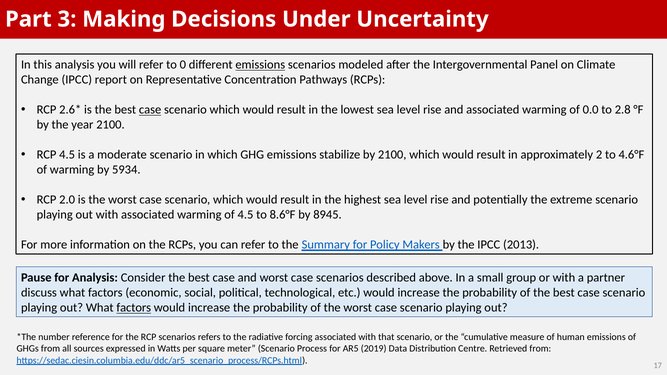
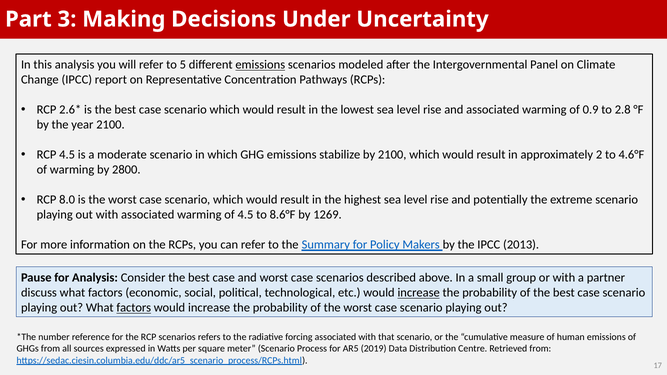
0: 0 -> 5 (183, 65)
case underline: present -> none (150, 110)
0.0: 0.0 -> 0.9 (591, 110)
5934: 5934 -> 2800 (126, 170)
2.0: 2.0 -> 8.0 (67, 200)
8945: 8945 -> 1269 (328, 215)
increase underline: none -> present (419, 293)
